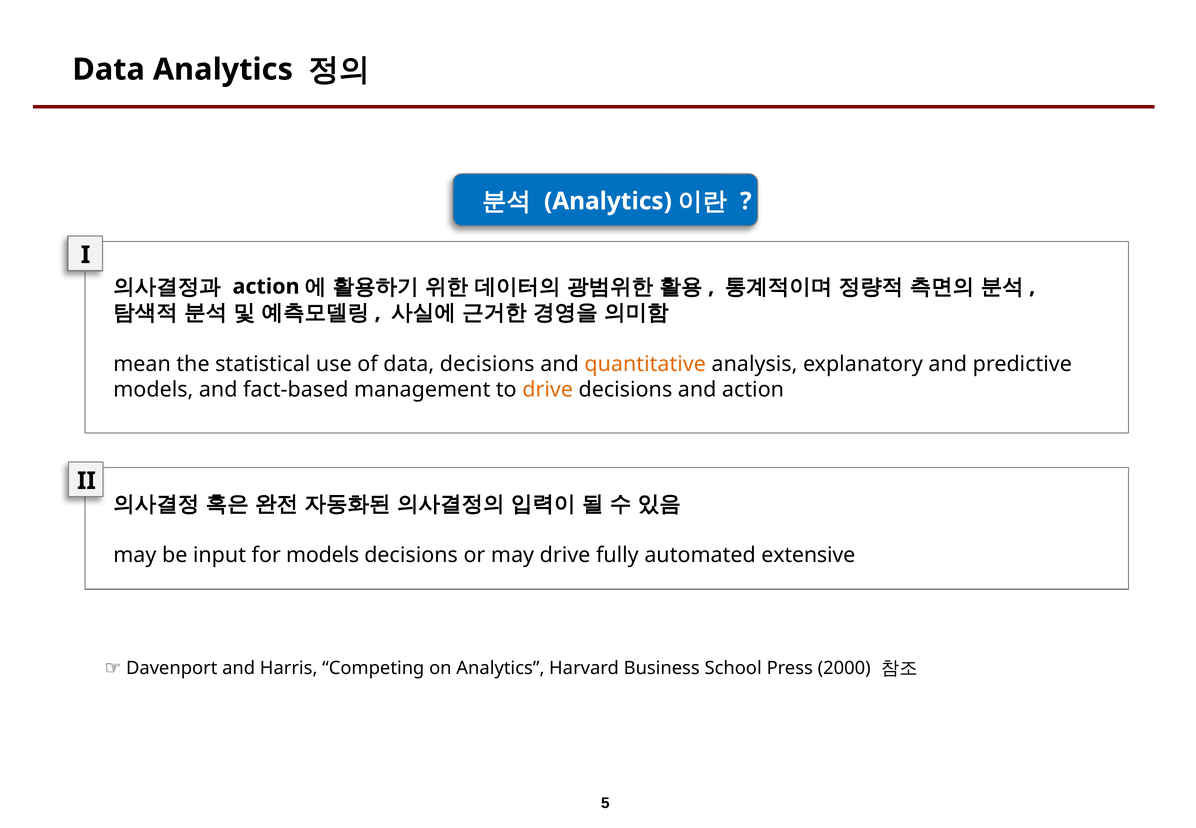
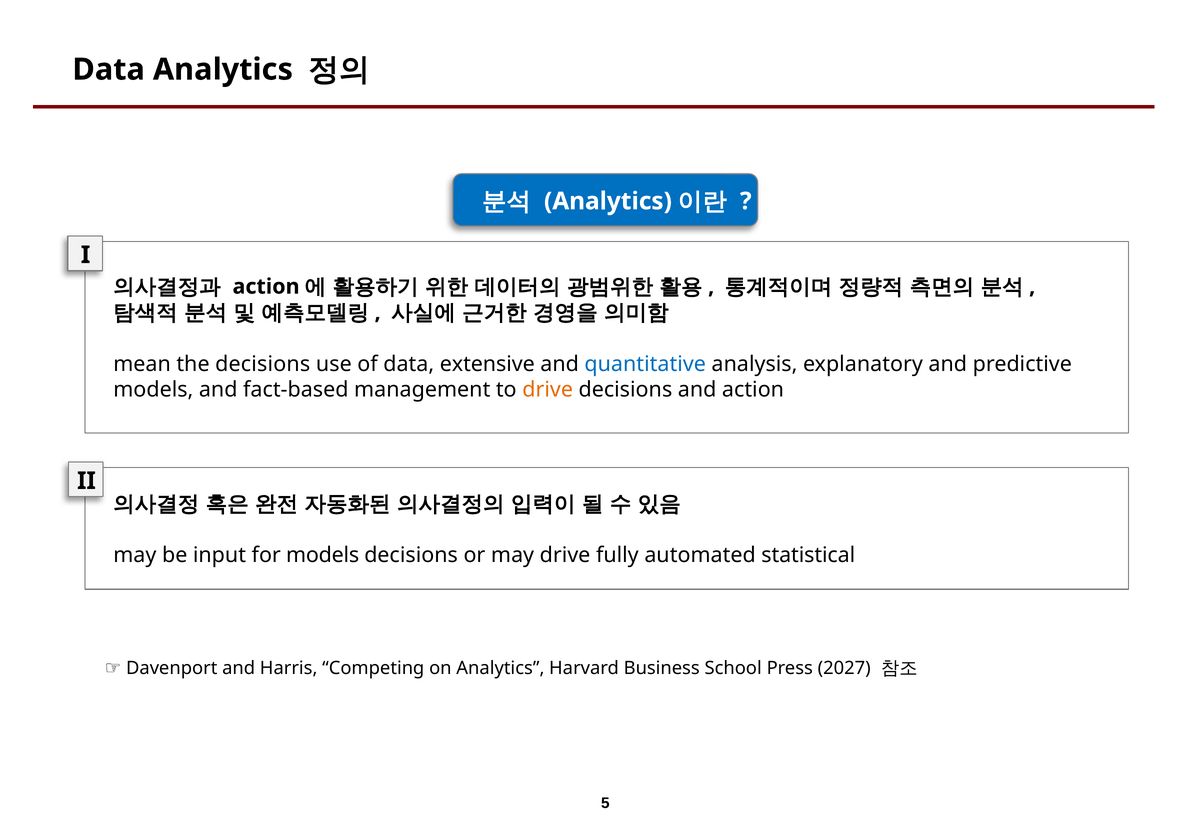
the statistical: statistical -> decisions (263, 364)
data decisions: decisions -> extensive (487, 364)
quantitative colour: orange -> blue (645, 364)
extensive: extensive -> statistical (808, 555)
2000: 2000 -> 2027 (844, 668)
